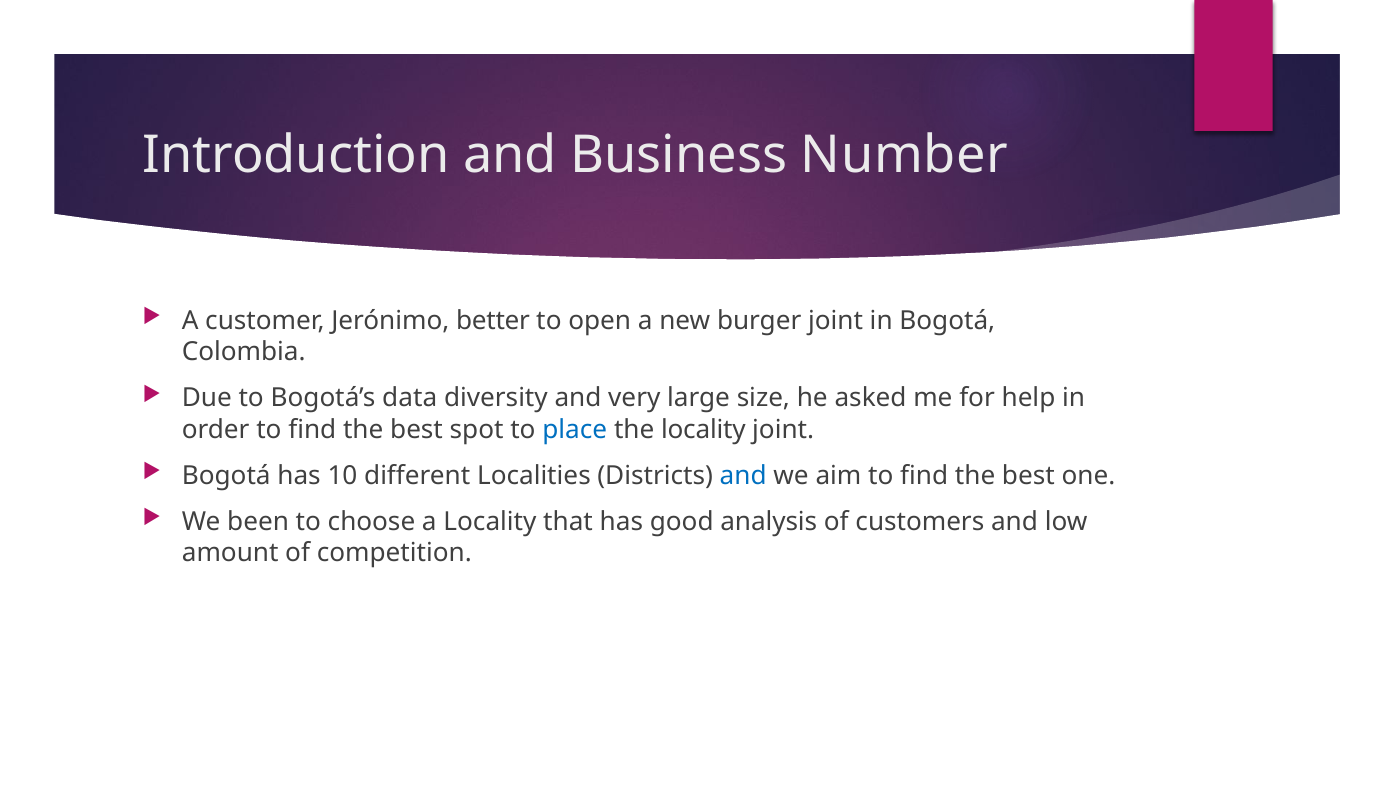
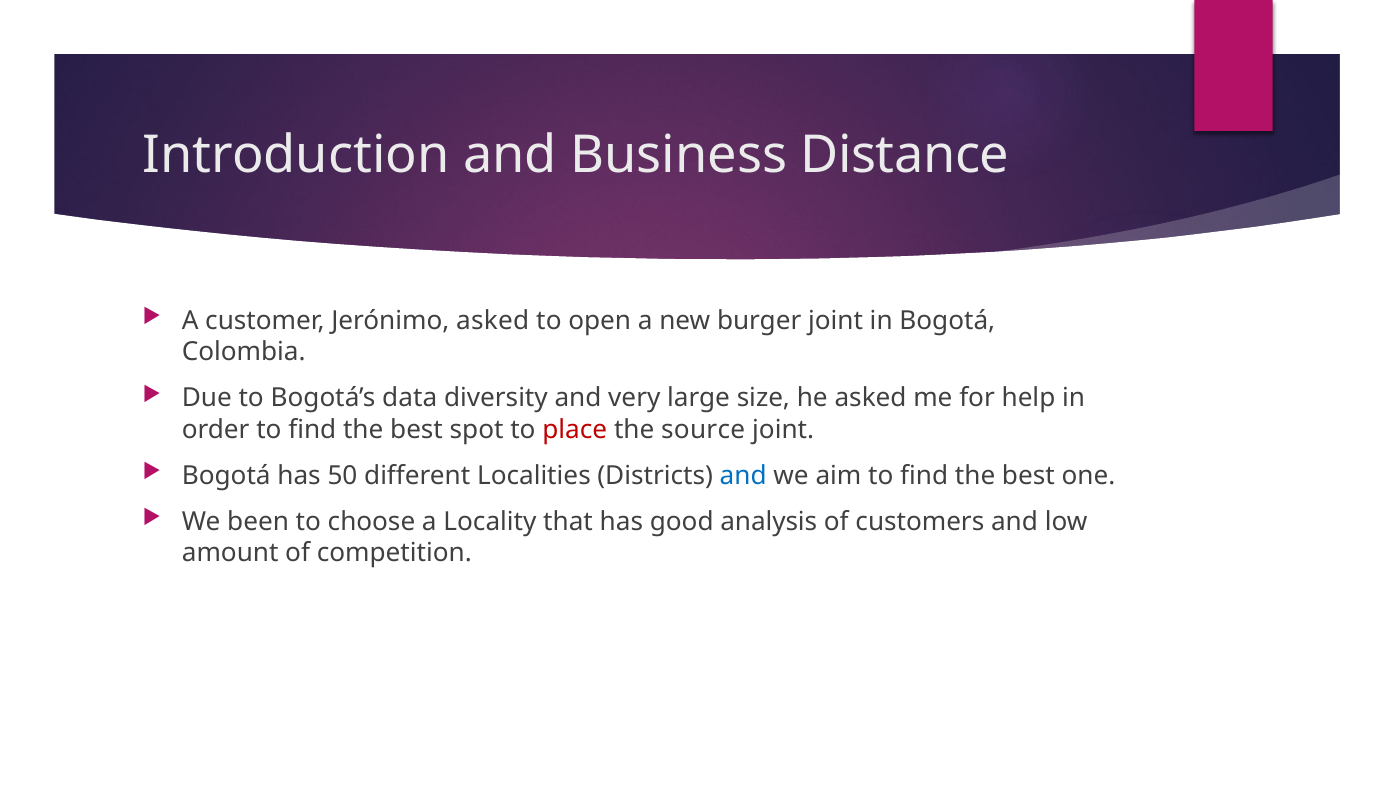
Number: Number -> Distance (905, 155)
Jerónimo better: better -> asked (493, 321)
place colour: blue -> red (575, 429)
the locality: locality -> source (703, 429)
10: 10 -> 50 (342, 475)
